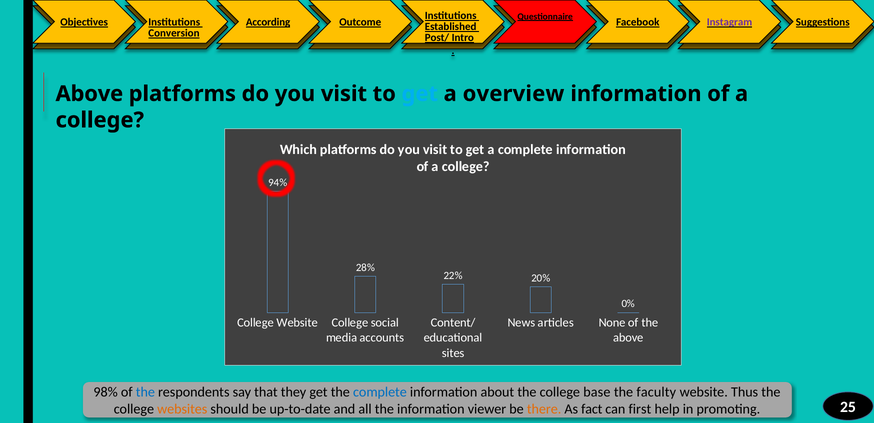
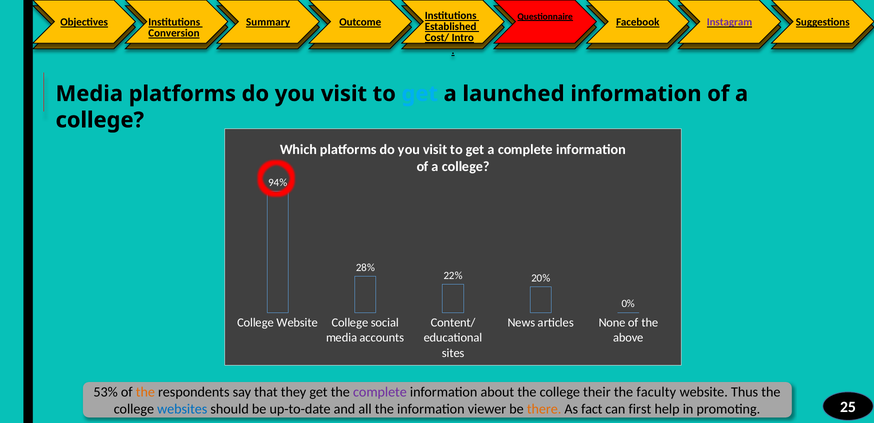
According: According -> Summary (268, 22)
Post/: Post/ -> Cost/ (437, 37)
Above: Above -> Media (89, 94)
overview: overview -> launched (513, 94)
98%: 98% -> 53% (106, 392)
the colour: blue -> orange (145, 392)
complete colour: blue -> purple (380, 392)
base: base -> their (597, 392)
websites colour: orange -> blue (182, 409)
